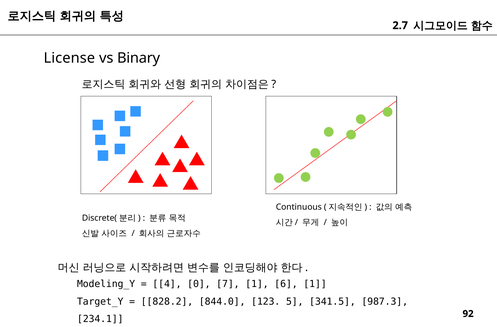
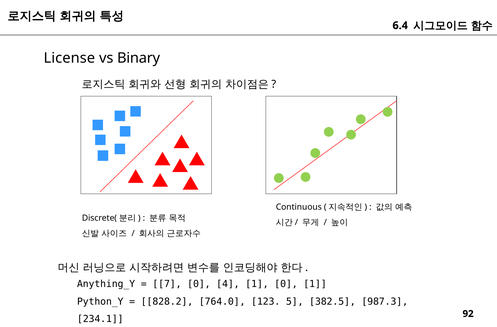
2.7: 2.7 -> 6.4 (400, 25)
Modeling_Y: Modeling_Y -> Anything_Y (106, 284)
4: 4 -> 7 (167, 284)
7: 7 -> 4 (228, 284)
1 6: 6 -> 0 (286, 284)
Target_Y: Target_Y -> Python_Y (100, 301)
844.0: 844.0 -> 764.0 (222, 301)
341.5: 341.5 -> 382.5 (332, 301)
